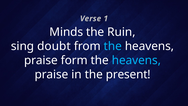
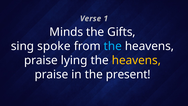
Ruin: Ruin -> Gifts (121, 32)
doubt: doubt -> spoke (54, 46)
form: form -> lying (74, 60)
heavens colour: light blue -> yellow (136, 60)
